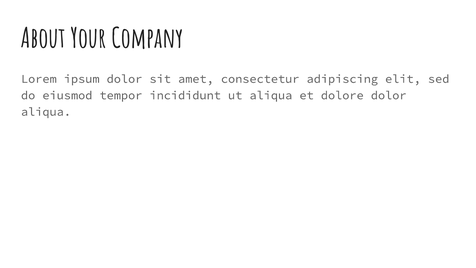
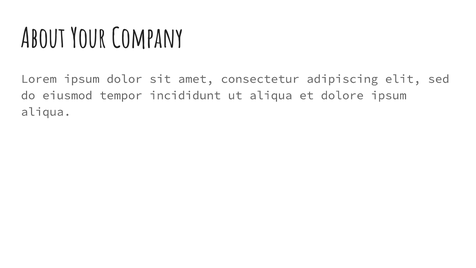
dolore dolor: dolor -> ipsum (389, 95)
